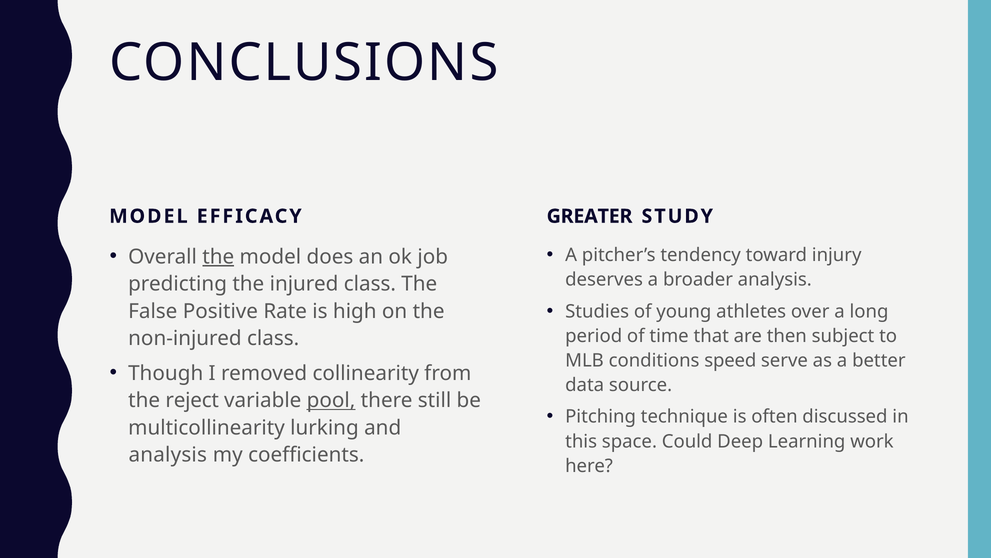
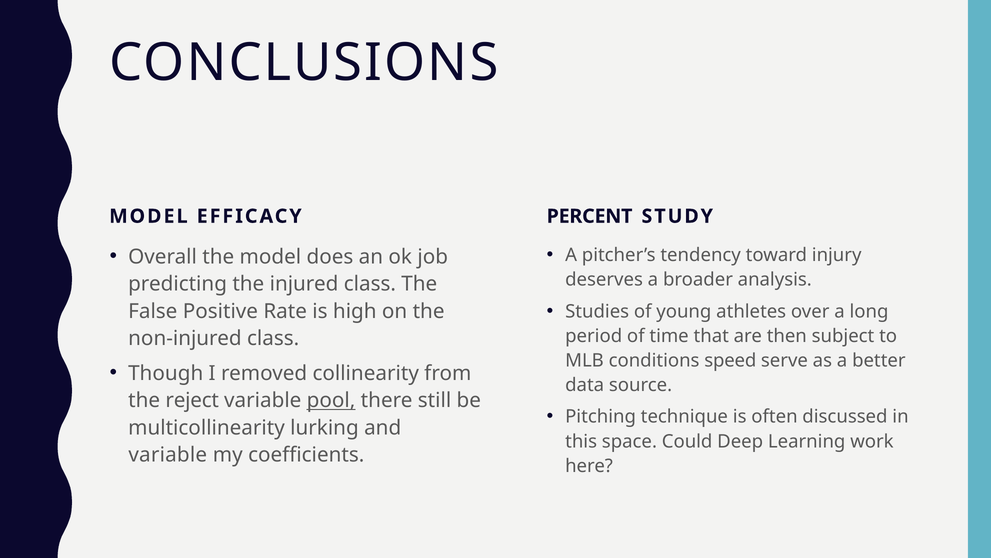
GREATER: GREATER -> PERCENT (590, 216)
the underline: present -> none (218, 257)
analysis: analysis -> variable (168, 455)
